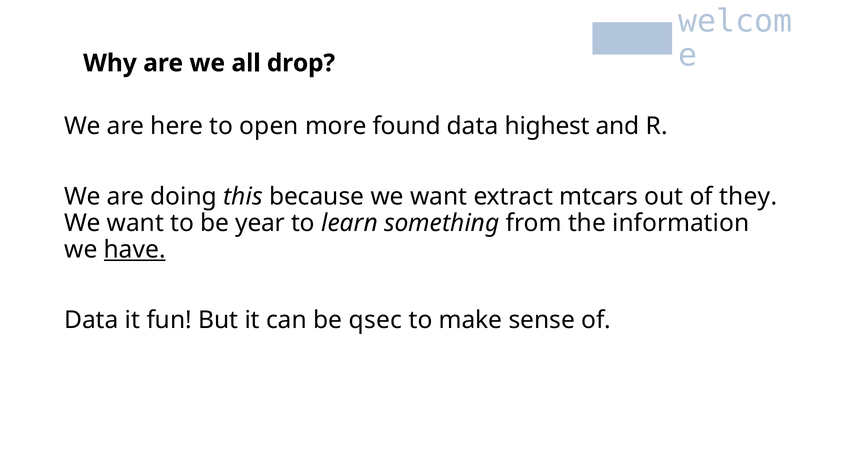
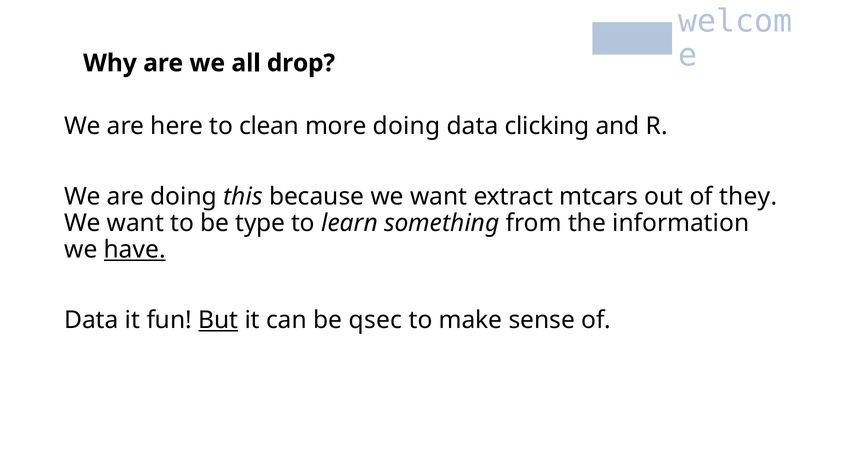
open: open -> clean (269, 126)
more found: found -> doing (407, 126)
highest: highest -> clicking (547, 126)
year: year -> type (260, 223)
But underline: none -> present (218, 321)
